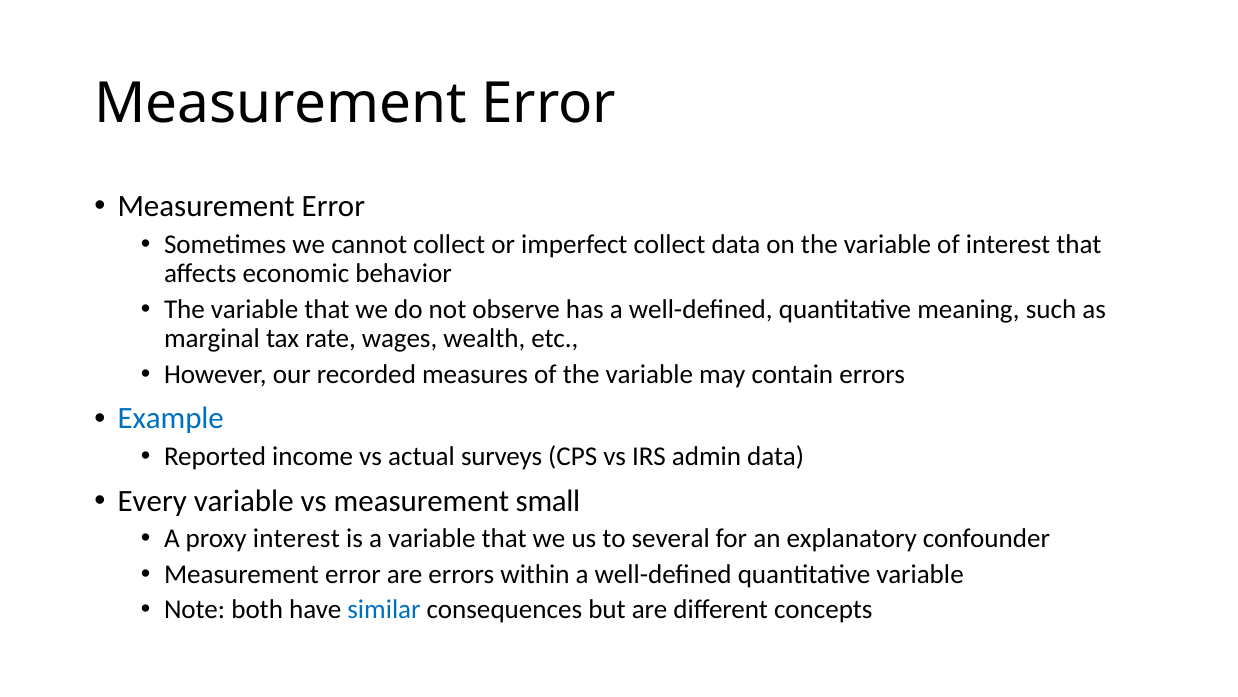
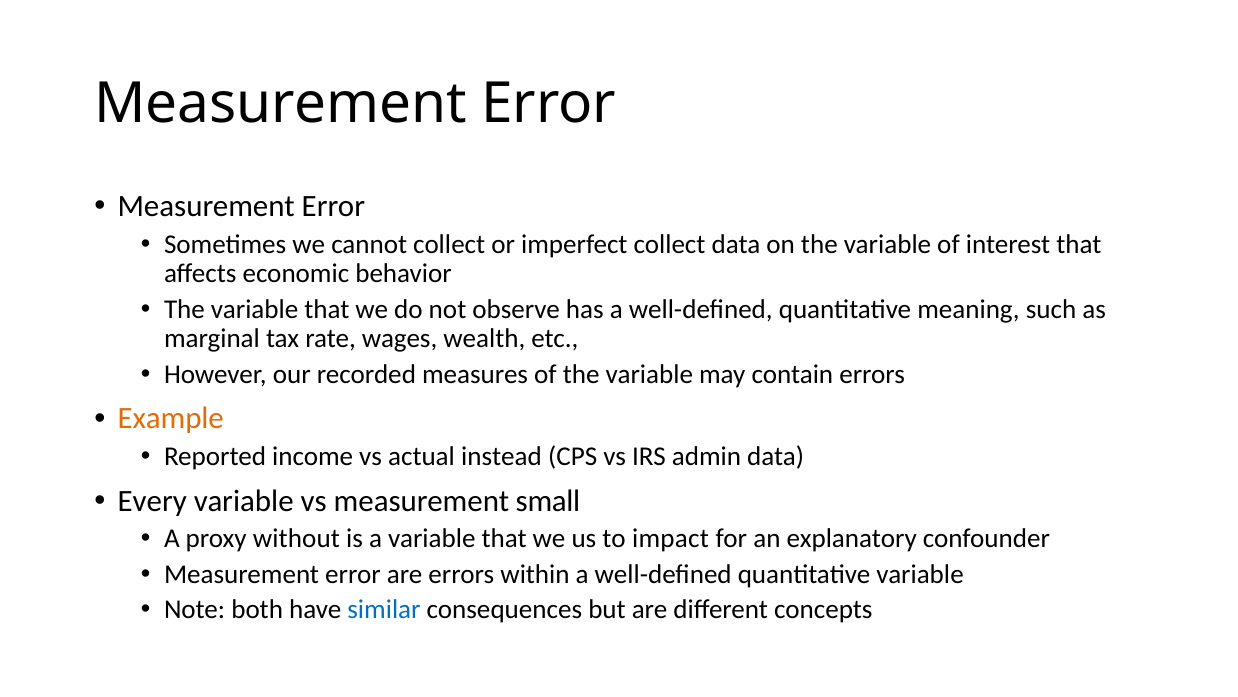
Example colour: blue -> orange (171, 418)
surveys: surveys -> instead (502, 456)
proxy interest: interest -> without (296, 538)
several: several -> impact (670, 538)
